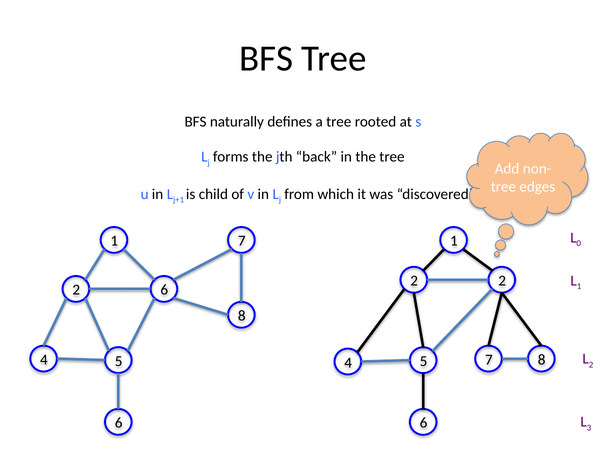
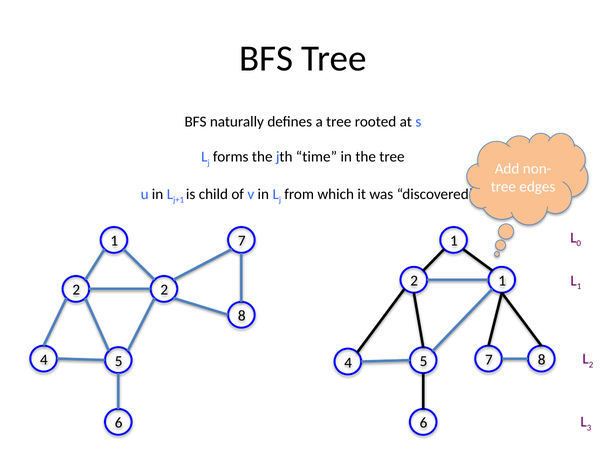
back: back -> time (316, 157)
2 2: 2 -> 1 (502, 281)
6: 6 -> 2 (164, 290)
